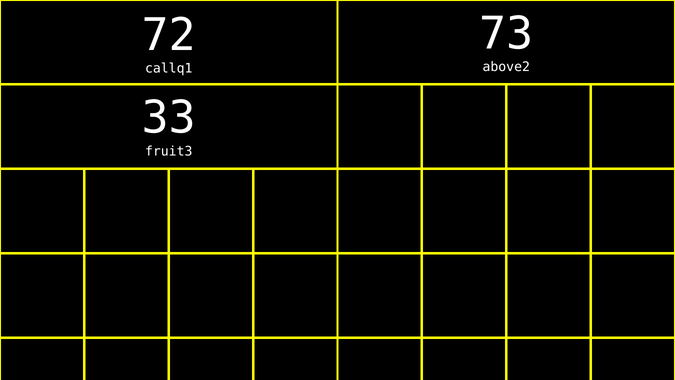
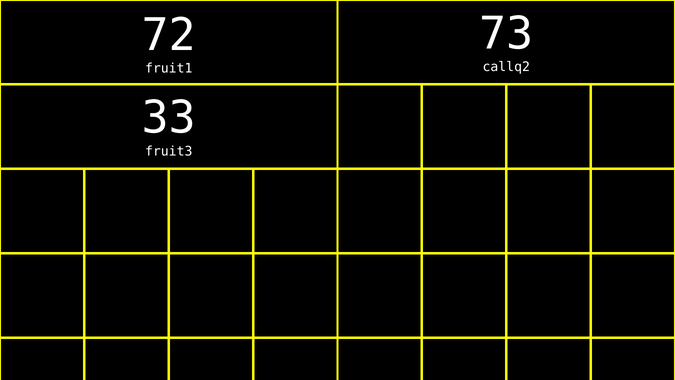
above2: above2 -> callq2 (506, 67)
callq1: callq1 -> fruit1 (169, 69)
